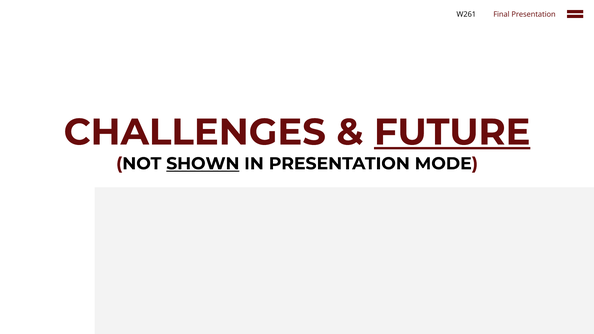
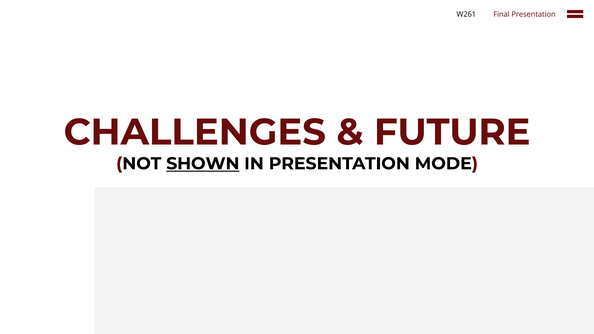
FUTURE underline: present -> none (452, 132)
